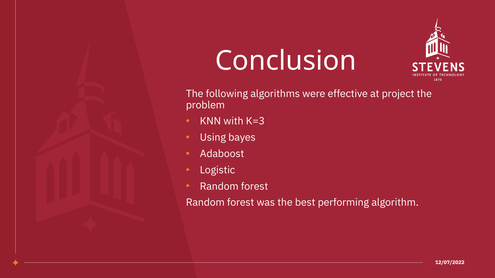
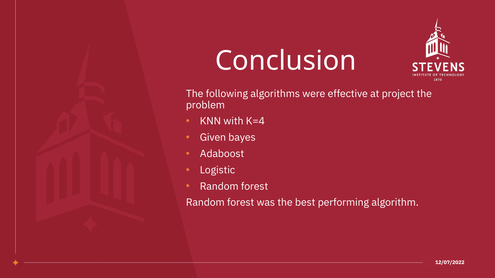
K=3: K=3 -> K=4 (255, 121)
Using: Using -> Given (213, 138)
